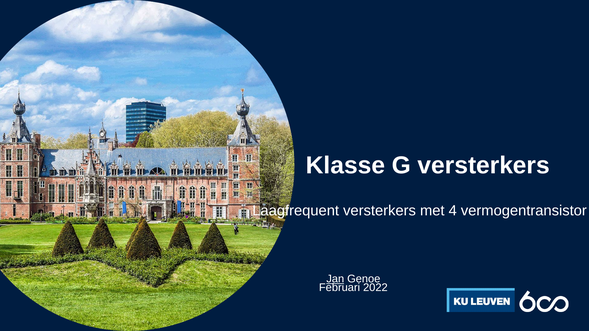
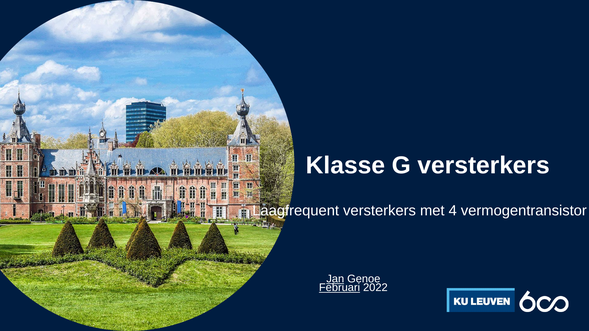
Februari underline: none -> present (340, 288)
